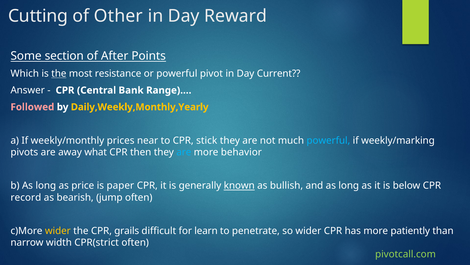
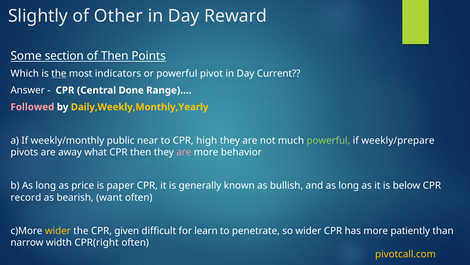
Cutting: Cutting -> Slightly (38, 16)
of After: After -> Then (115, 56)
resistance: resistance -> indicators (118, 73)
Bank: Bank -> Done (131, 90)
prices: prices -> public (121, 140)
stick: stick -> high (207, 140)
powerful colour: light blue -> light green (328, 140)
weekly/marking: weekly/marking -> weekly/prepare (398, 140)
are colour: light blue -> pink (184, 152)
known underline: present -> none (239, 185)
jump: jump -> want (109, 197)
grails: grails -> given (127, 230)
CPR(strict: CPR(strict -> CPR(right (97, 242)
pivotcall.com colour: light green -> yellow (405, 254)
